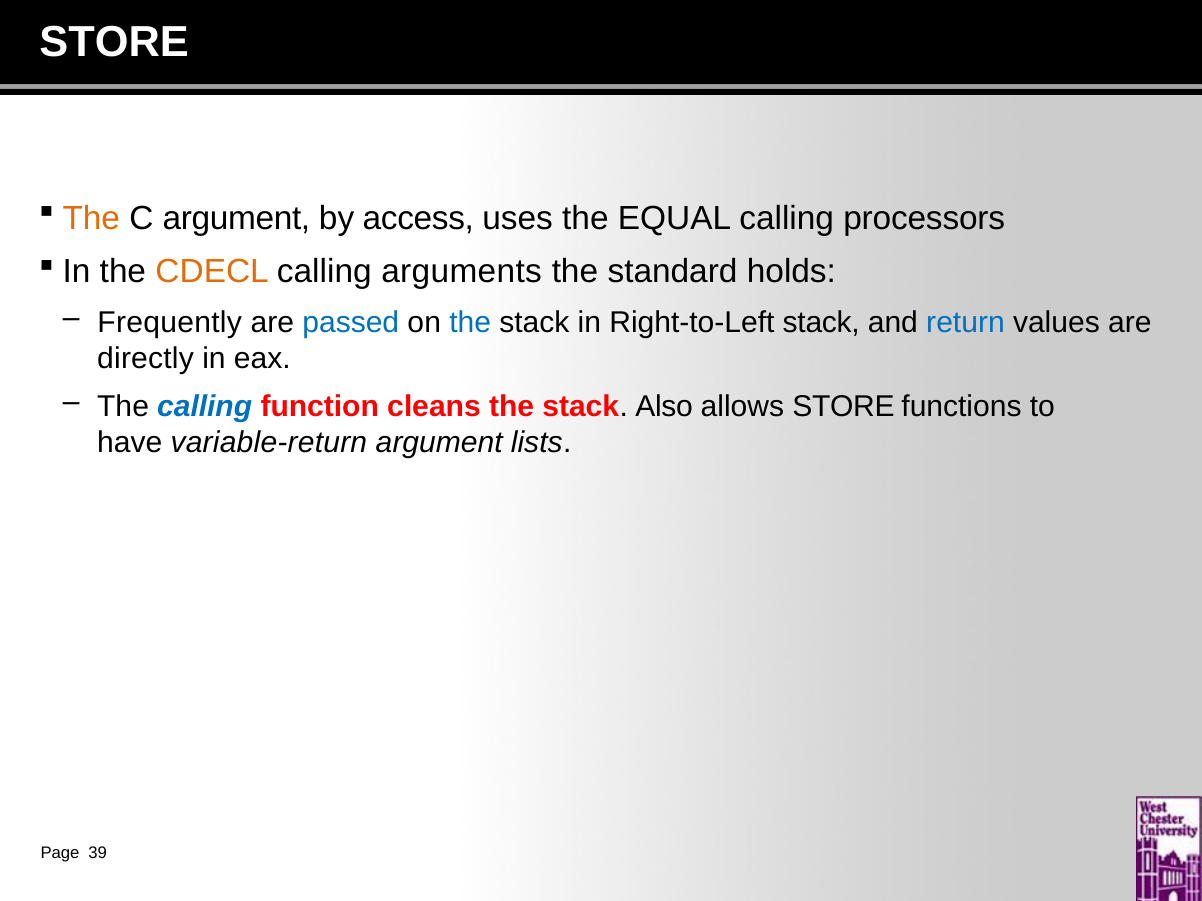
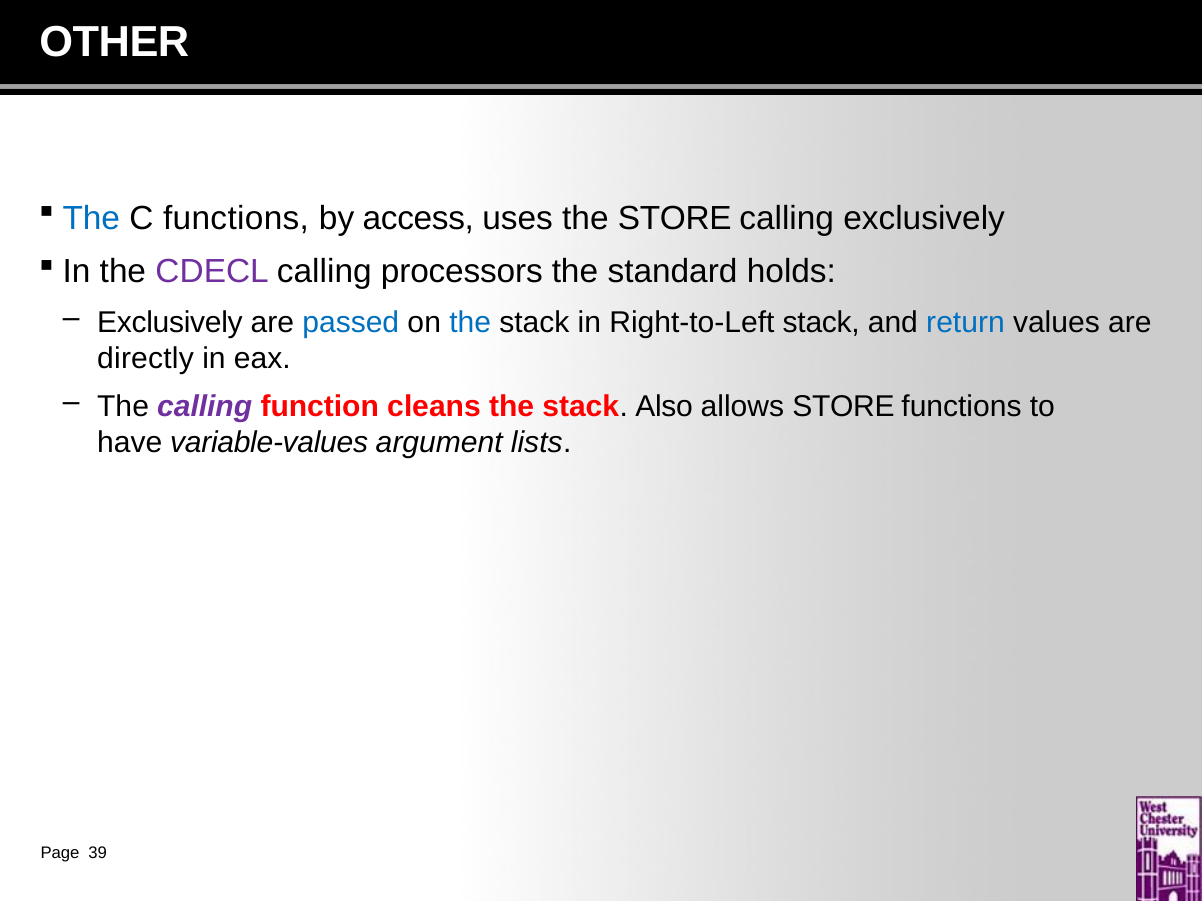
STORE: STORE -> OTHER (114, 43)
The colour: orange -> blue (91, 218)
C argument: argument -> functions (236, 218)
the EQUAL: EQUAL -> STORE (675, 218)
calling processors: processors -> exclusively (924, 218)
CDECL colour: orange -> purple (212, 272)
arguments: arguments -> processors (462, 272)
Frequently: Frequently -> Exclusively (170, 323)
calling colour: blue -> purple (205, 407)
variable-return: variable-return -> variable-values (269, 443)
